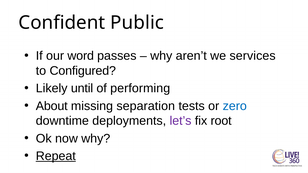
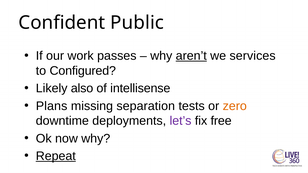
word: word -> work (81, 56)
aren’t underline: none -> present (191, 56)
until: until -> also (82, 88)
performing: performing -> intellisense (140, 88)
About: About -> Plans (52, 106)
zero colour: blue -> orange (235, 106)
root: root -> free (221, 121)
